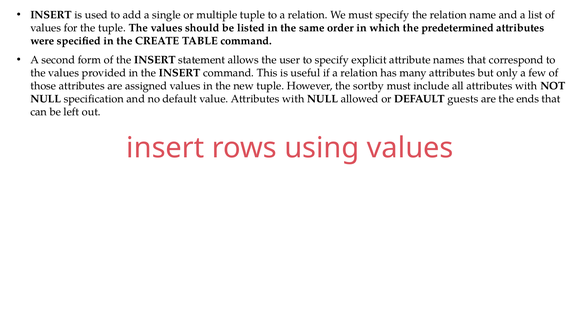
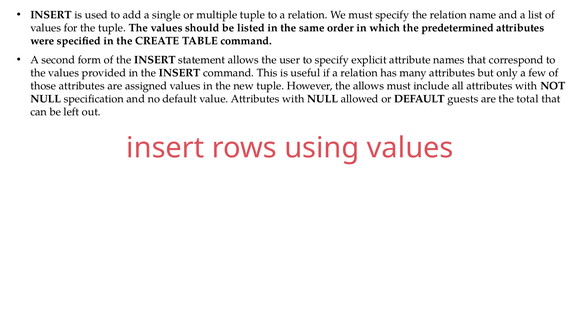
the sortby: sortby -> allows (369, 86)
ends: ends -> total (528, 99)
